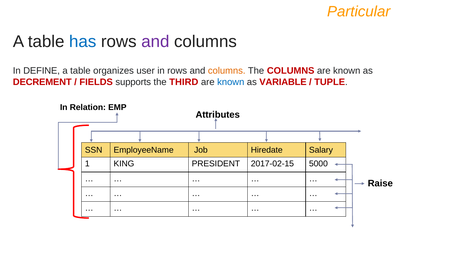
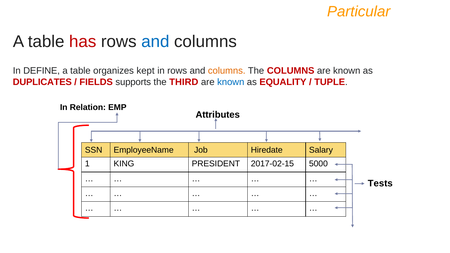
has colour: blue -> red (83, 42)
and colour: purple -> blue (155, 42)
user: user -> kept (146, 71)
DECREMENT: DECREMENT -> DUPLICATES (42, 82)
VARIABLE: VARIABLE -> EQUALITY (283, 82)
Raise: Raise -> Tests (380, 184)
